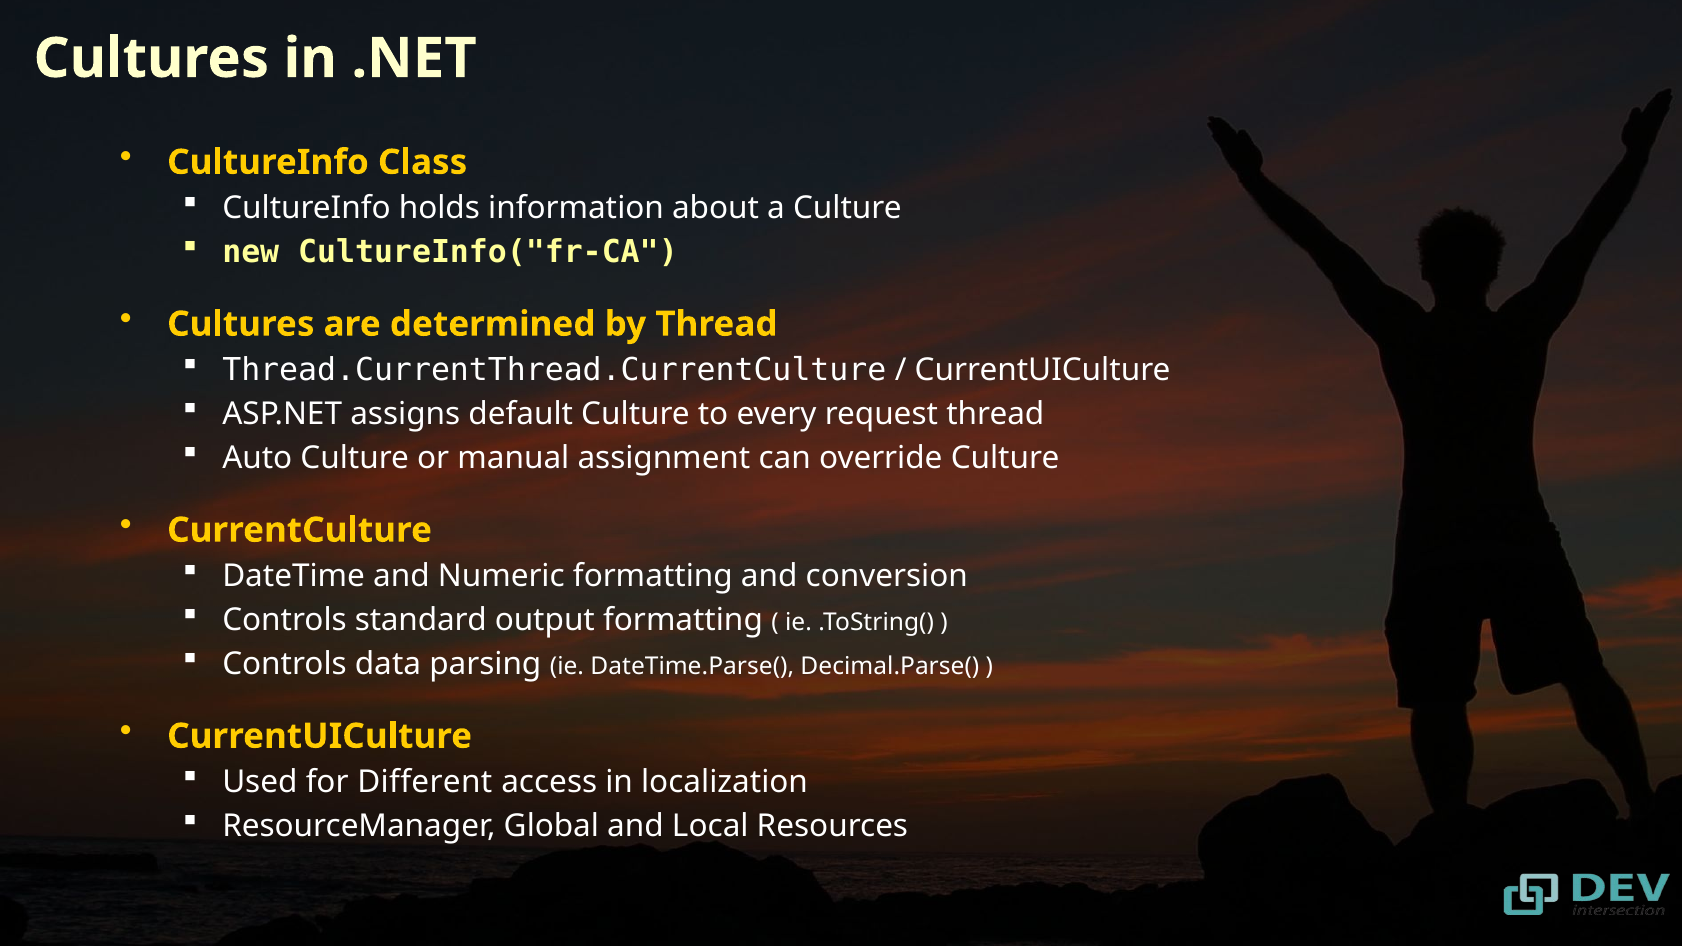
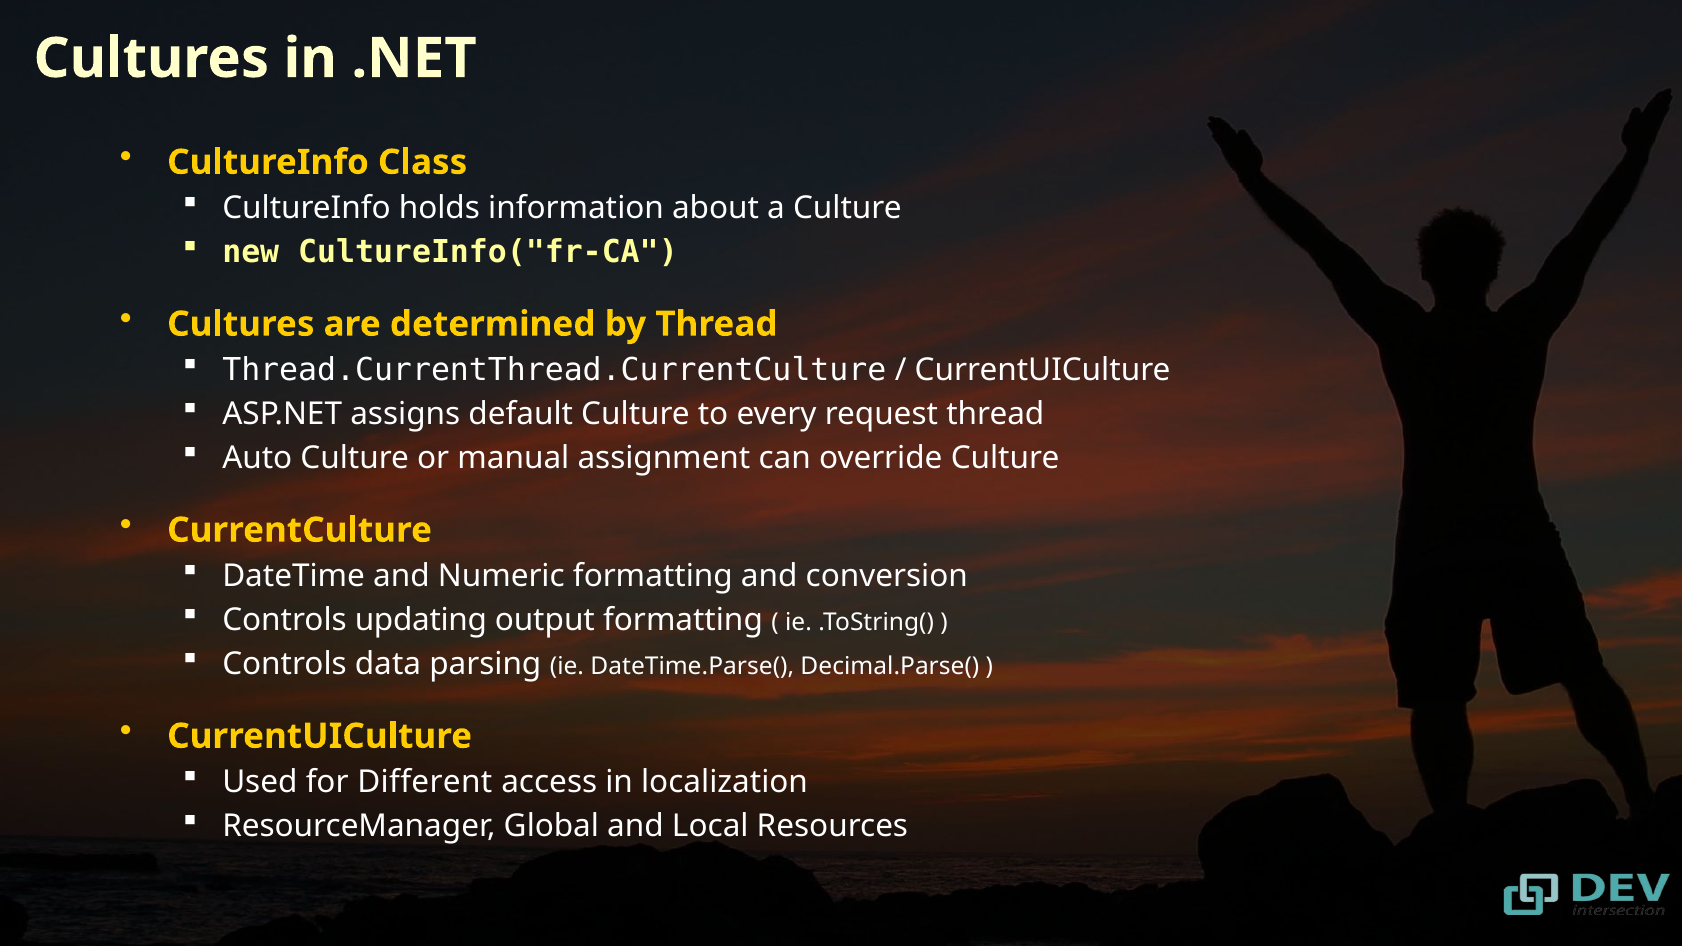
standard: standard -> updating (421, 620)
